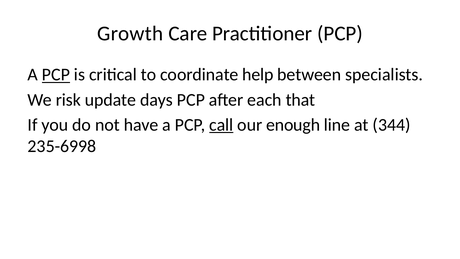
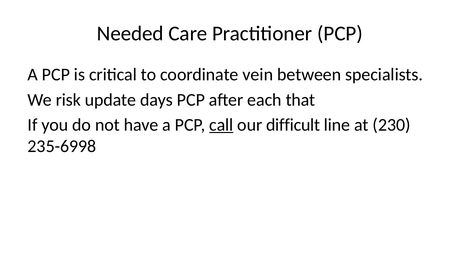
Growth: Growth -> Needed (130, 33)
PCP underline: present -> none (56, 75)
help: help -> vein (258, 75)
enough: enough -> difficult (293, 125)
344: 344 -> 230 (392, 125)
